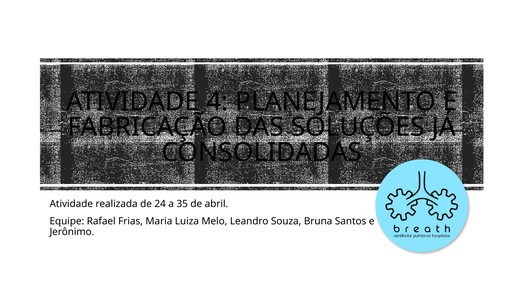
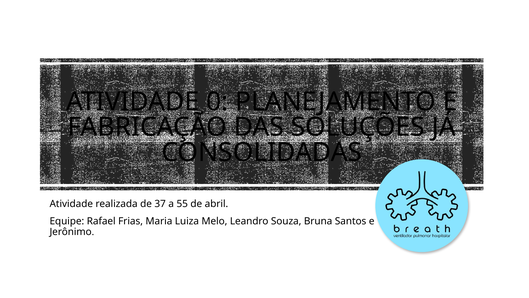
4: 4 -> 0 (217, 101)
24: 24 -> 37 (160, 203)
35: 35 -> 55 (182, 203)
